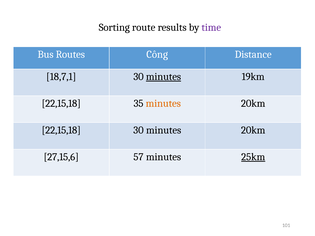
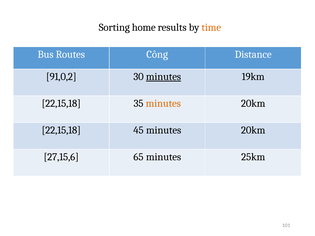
route: route -> home (144, 27)
time colour: purple -> orange (211, 27)
18,7,1: 18,7,1 -> 91,0,2 (61, 77)
22,15,18 30: 30 -> 45 (138, 130)
57: 57 -> 65 (138, 157)
25km underline: present -> none (253, 157)
